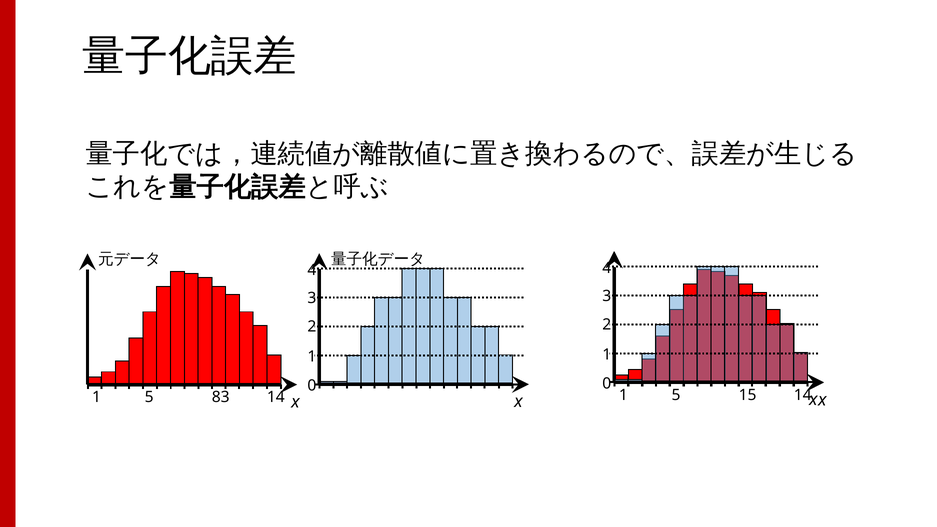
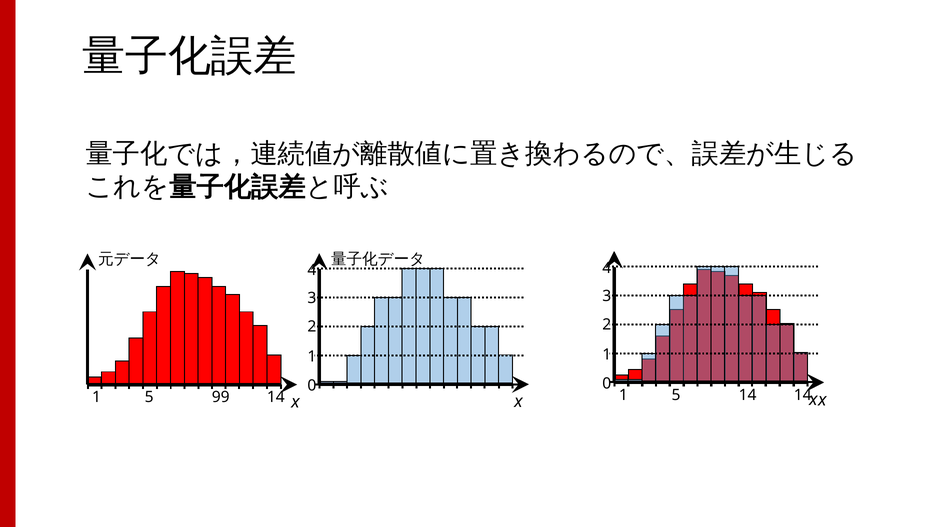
1 15: 15 -> 14 (748, 395)
83: 83 -> 99 (221, 397)
